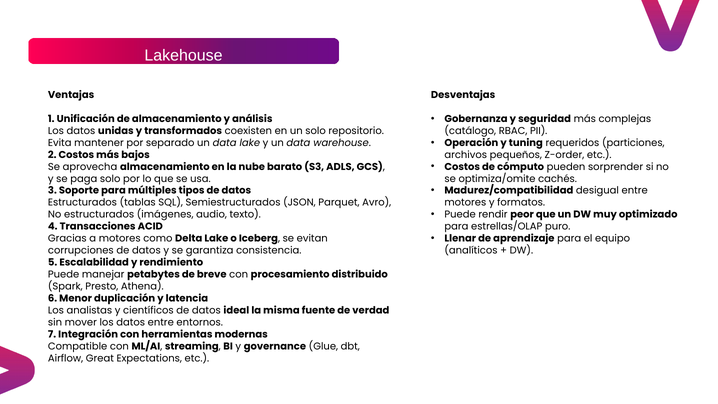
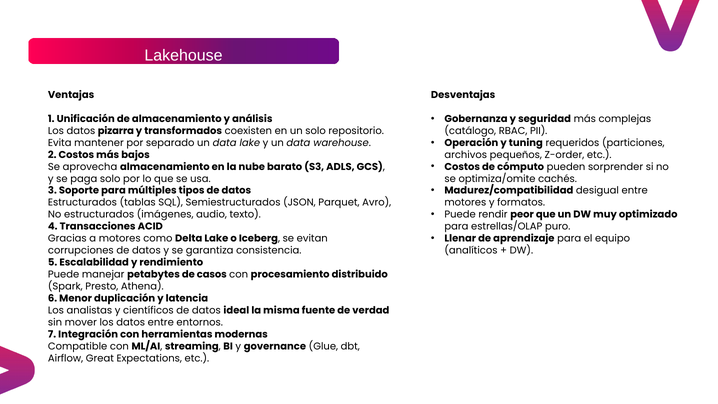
unidas: unidas -> pizarra (116, 131)
breve: breve -> casos (212, 274)
